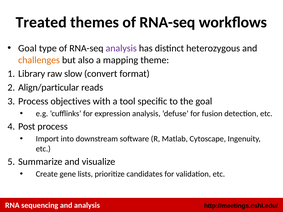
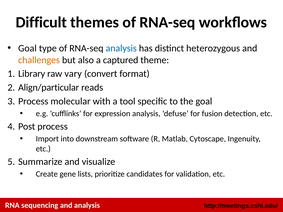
Treated: Treated -> Difficult (41, 22)
analysis colour: purple -> blue (121, 48)
mapping: mapping -> captured (121, 60)
slow: slow -> vary (73, 74)
objectives: objectives -> molecular (71, 101)
